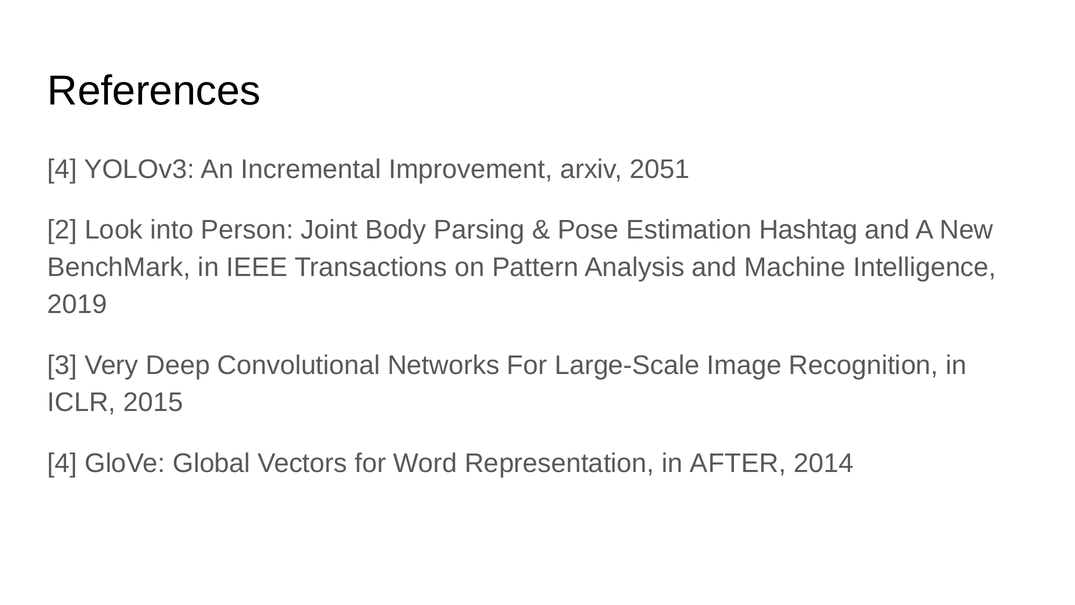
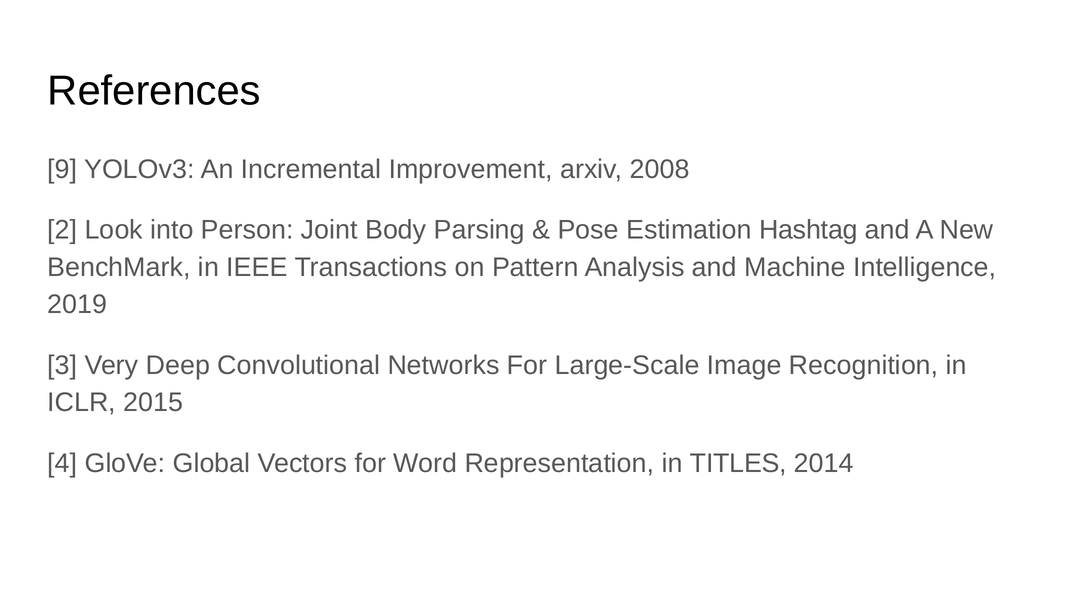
4: 4 -> 9 (62, 169)
2051: 2051 -> 2008 (660, 169)
AFTER: AFTER -> TITLES (738, 463)
